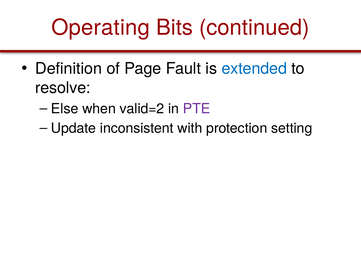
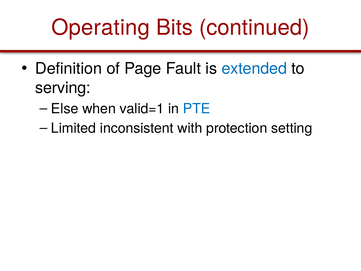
resolve: resolve -> serving (63, 88)
valid=2: valid=2 -> valid=1 (142, 109)
PTE colour: purple -> blue (197, 109)
Update: Update -> Limited (74, 128)
